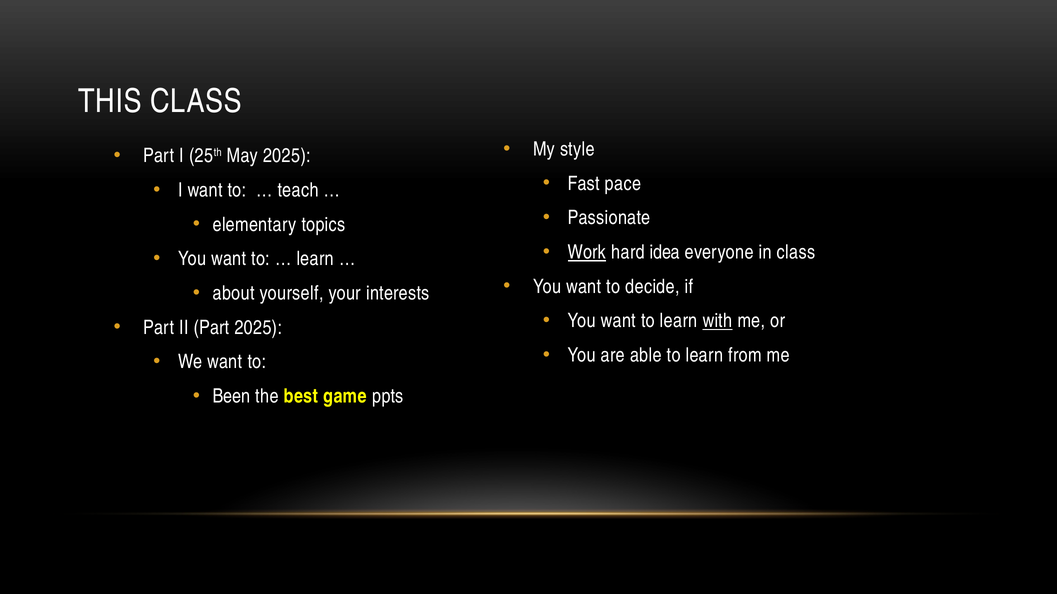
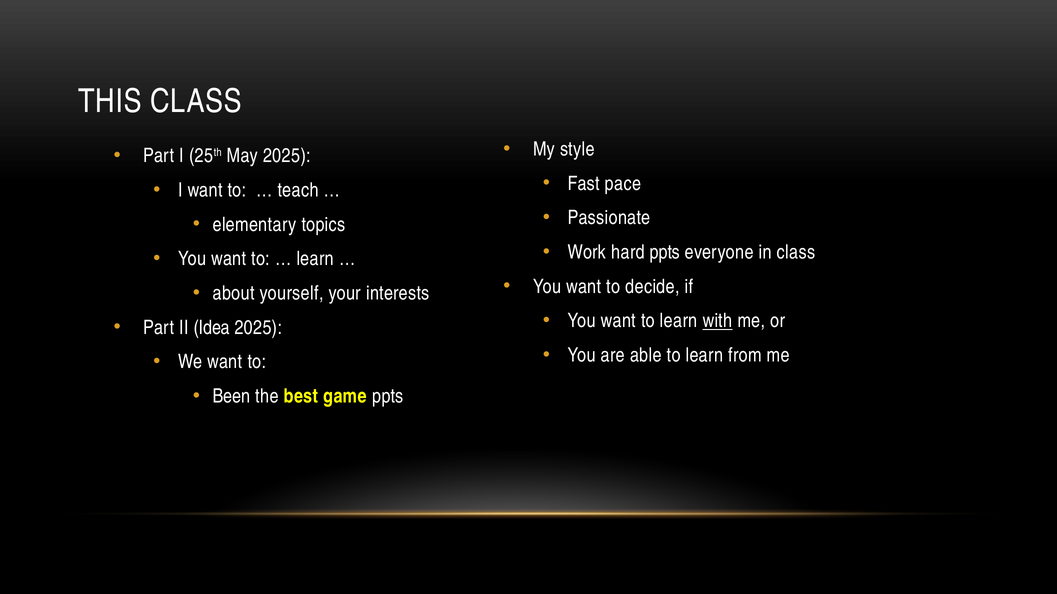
Work underline: present -> none (587, 252)
hard idea: idea -> ppts (665, 252)
II Part: Part -> Idea (212, 328)
